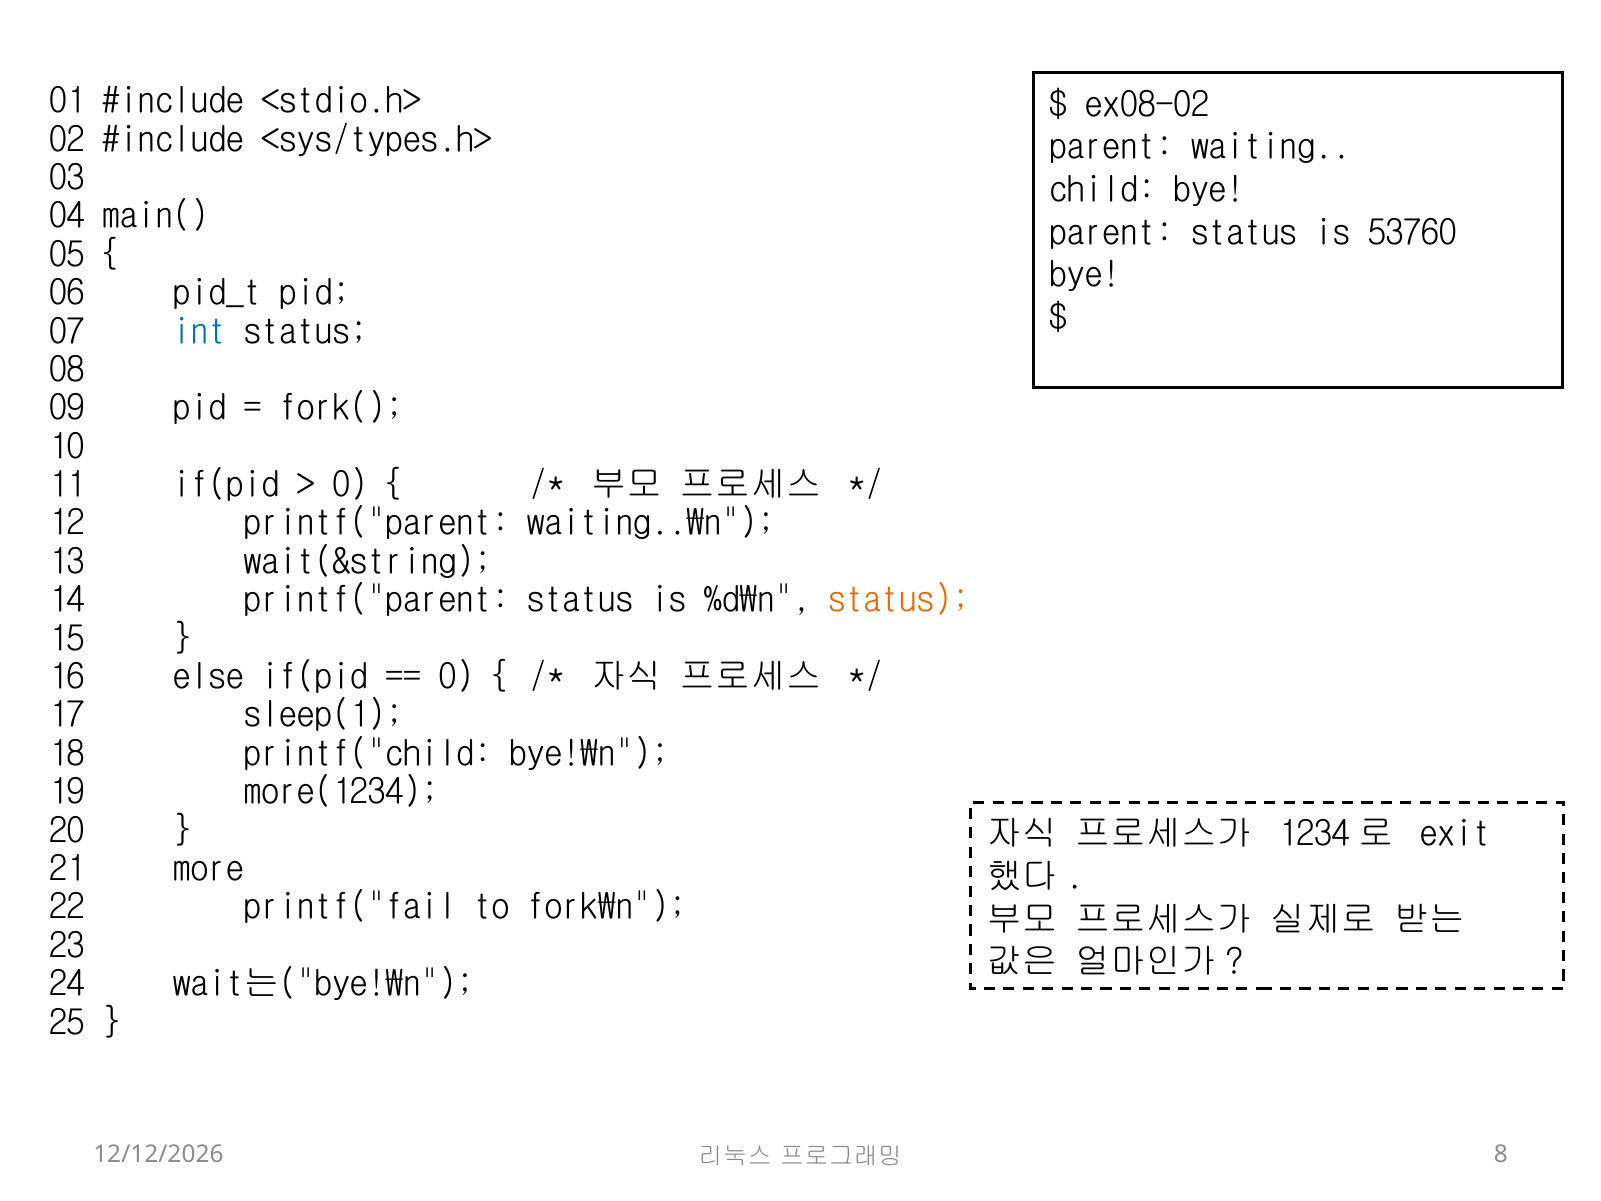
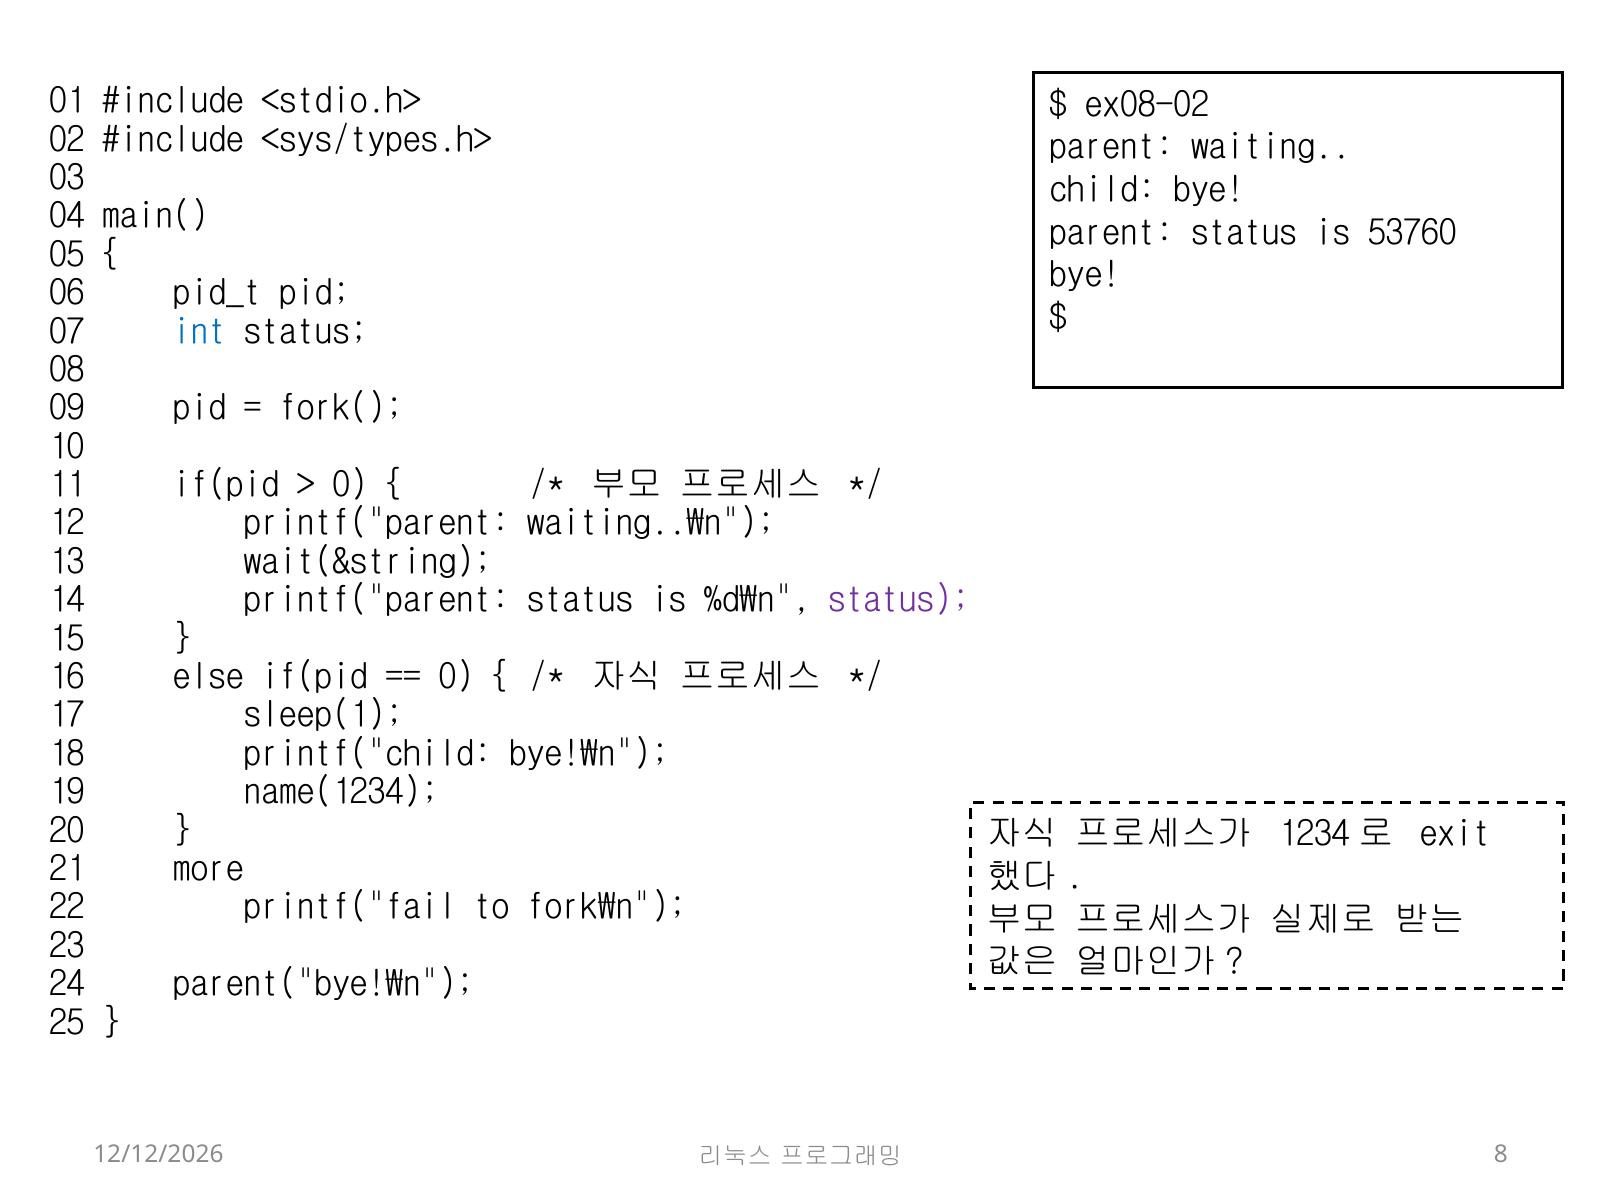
status colour: orange -> purple (899, 600)
more(1234: more(1234 -> name(1234 (341, 792)
wait는("bye!\n: wait는("bye!\n -> parent("bye!\n (323, 984)
